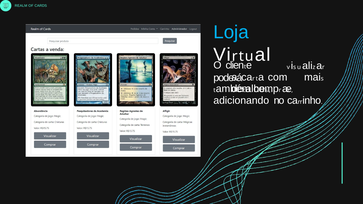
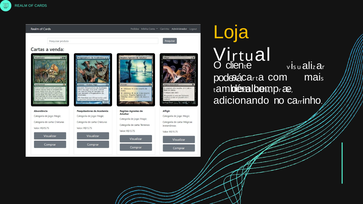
Loja colour: light blue -> yellow (231, 32)
